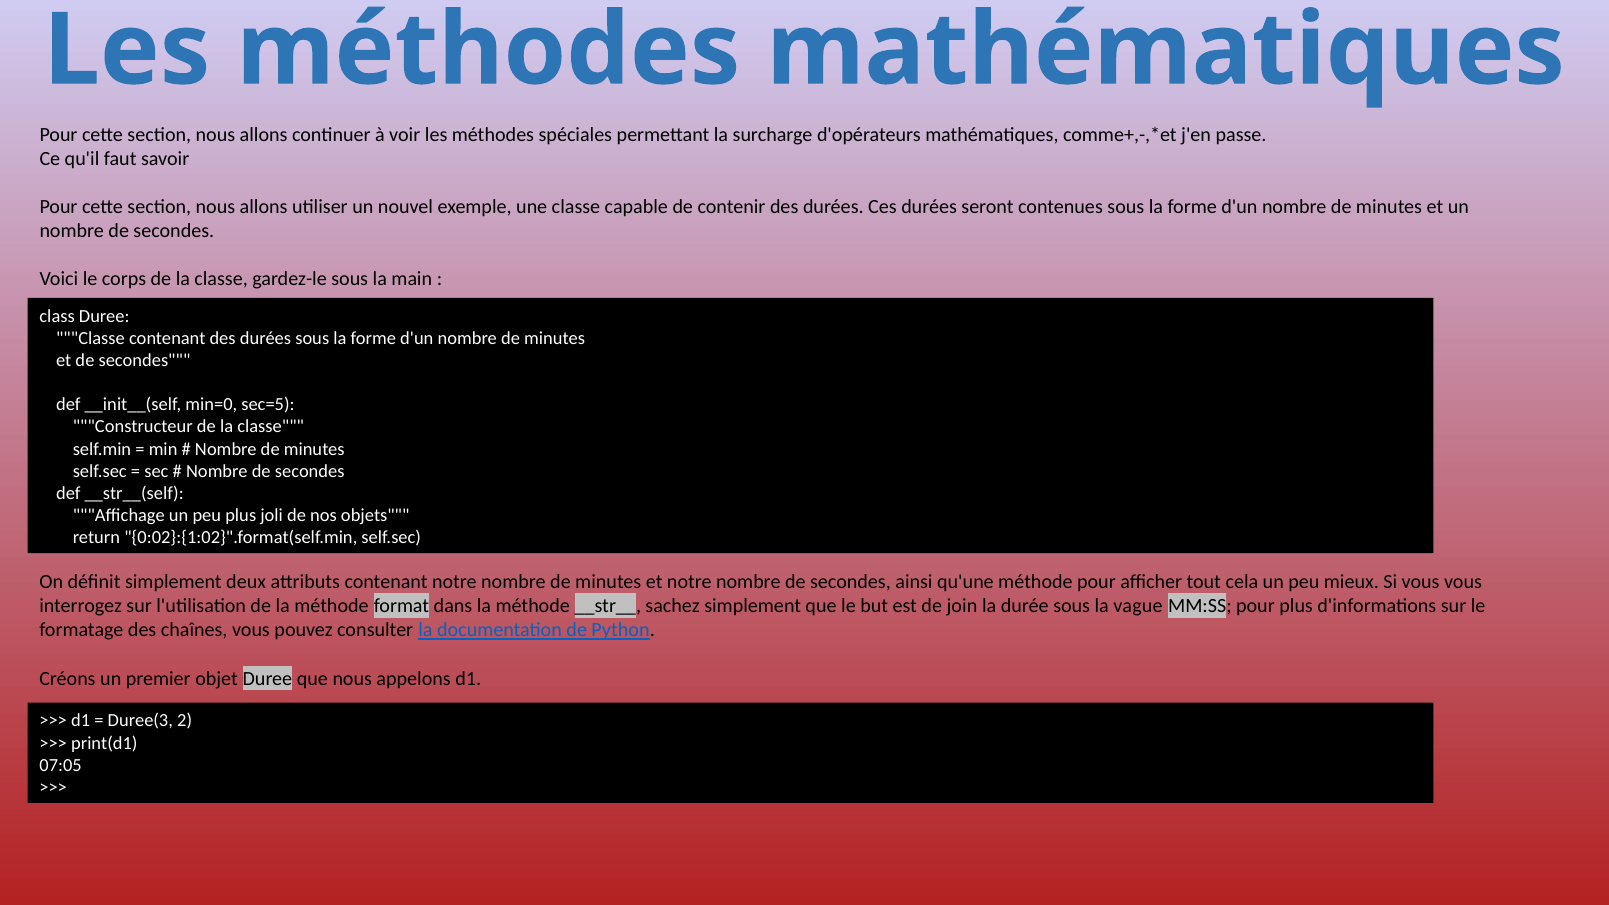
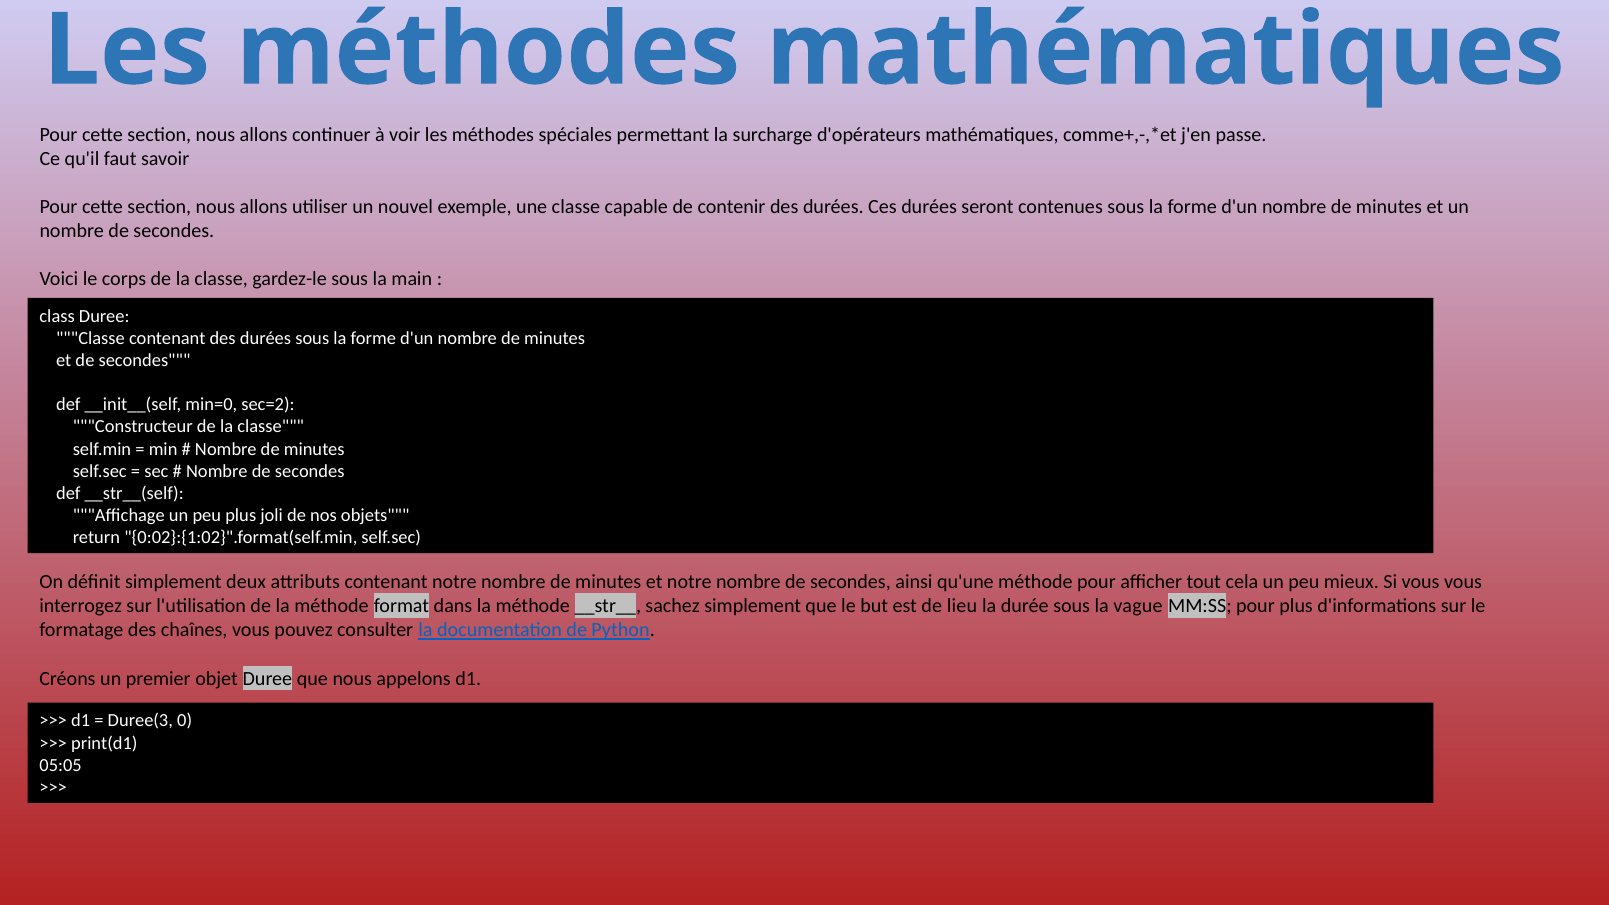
sec=5: sec=5 -> sec=2 (268, 405)
join: join -> lieu (962, 606)
2: 2 -> 0 (185, 721)
07:05: 07:05 -> 05:05 (61, 765)
